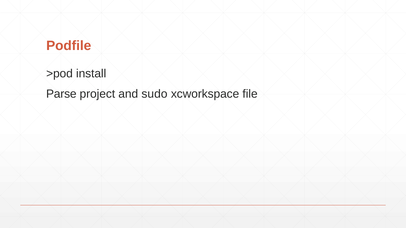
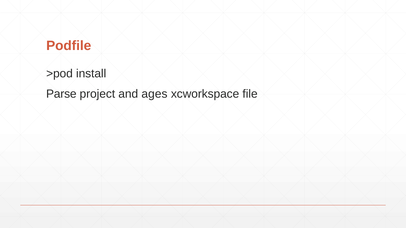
sudo: sudo -> ages (154, 94)
